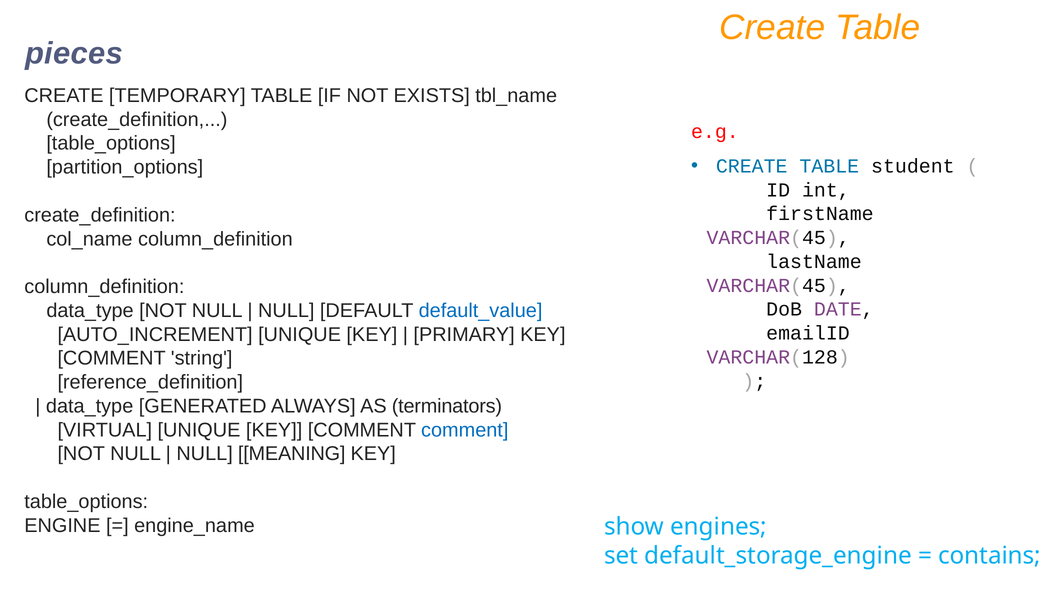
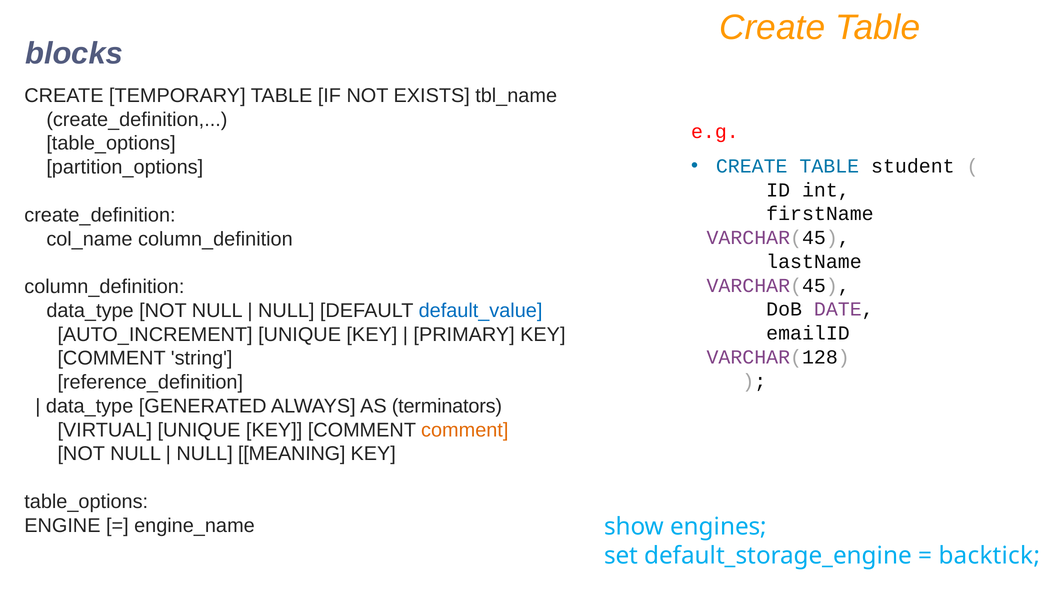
pieces: pieces -> blocks (74, 54)
comment colour: blue -> orange (465, 430)
contains: contains -> backtick (989, 556)
